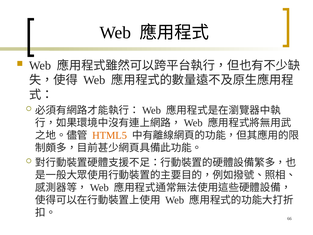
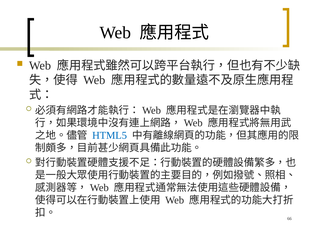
HTML5 colour: orange -> blue (110, 135)
